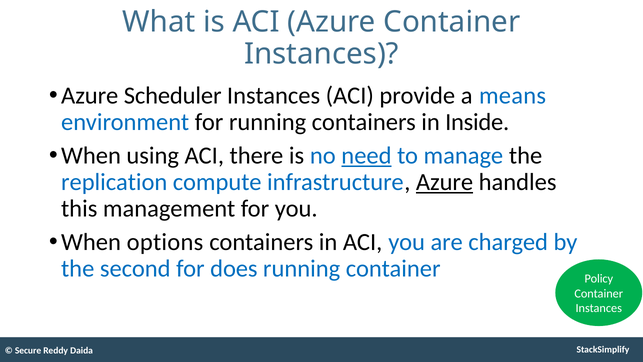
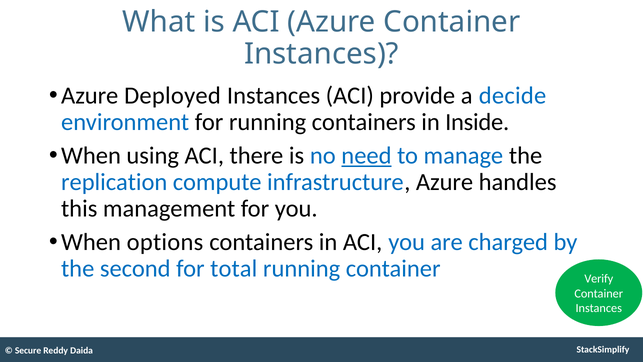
Scheduler: Scheduler -> Deployed (172, 96)
means: means -> decide (513, 96)
Azure underline: present -> none (445, 182)
does: does -> total (234, 268)
Policy: Policy -> Verify (599, 279)
